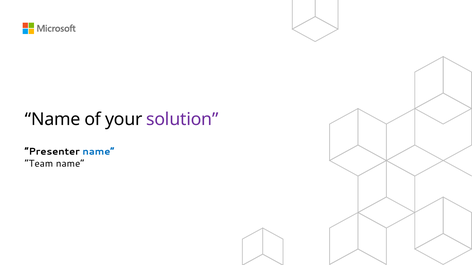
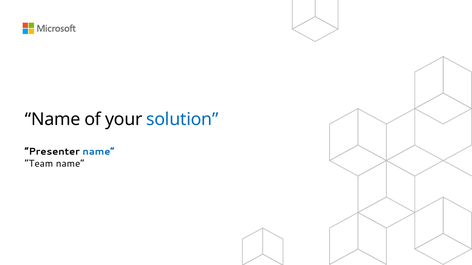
solution colour: purple -> blue (182, 119)
